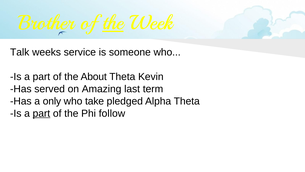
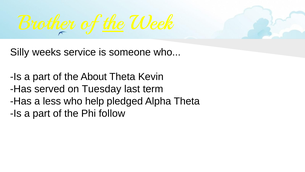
Talk: Talk -> Silly (20, 52)
Amazing: Amazing -> Tuesday (102, 89)
only: only -> less (52, 101)
take: take -> help (95, 101)
part underline: present -> none (41, 113)
